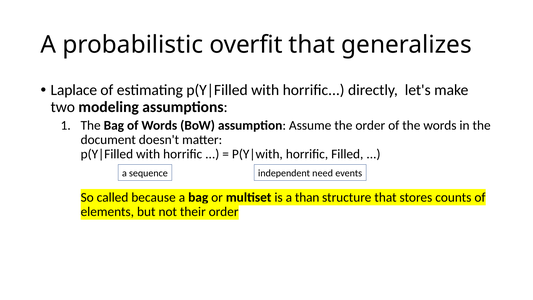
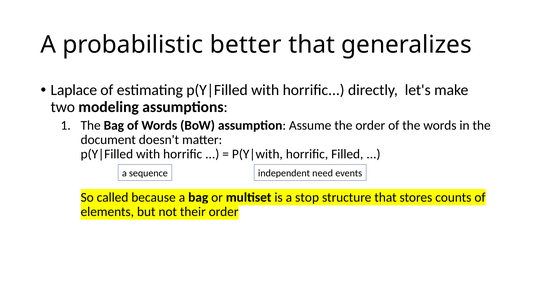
overfit: overfit -> better (246, 45)
than: than -> stop (307, 197)
